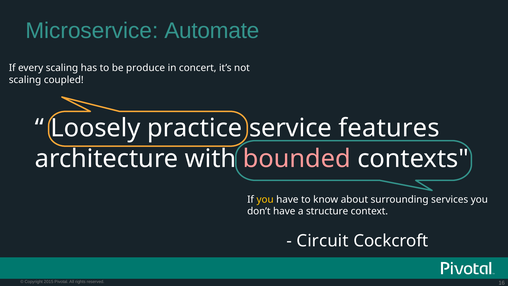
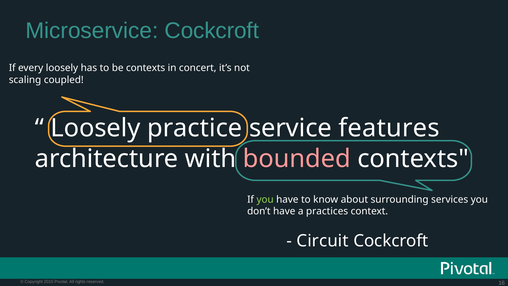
Microservice Automate: Automate -> Cockcroft (212, 31)
every scaling: scaling -> loosely (62, 68)
be produce: produce -> contexts (146, 68)
you colour: yellow -> light green (265, 199)
structure: structure -> practices (327, 211)
